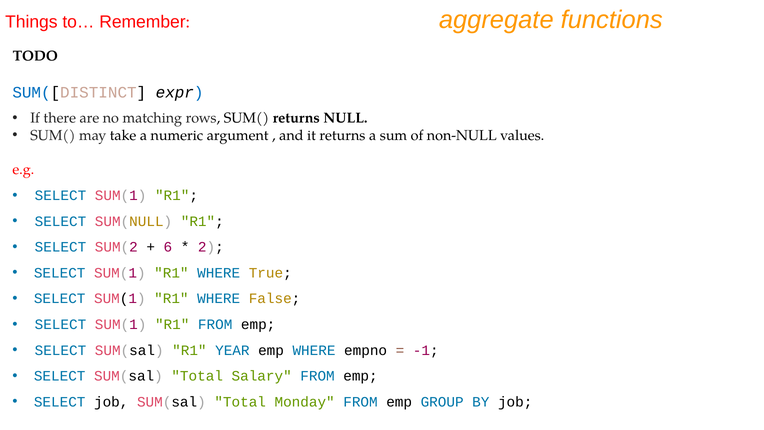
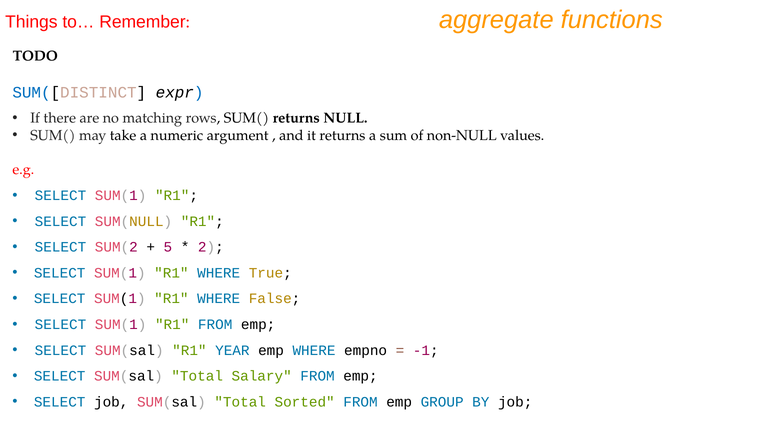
6: 6 -> 5 (168, 247)
Monday: Monday -> Sorted (305, 402)
